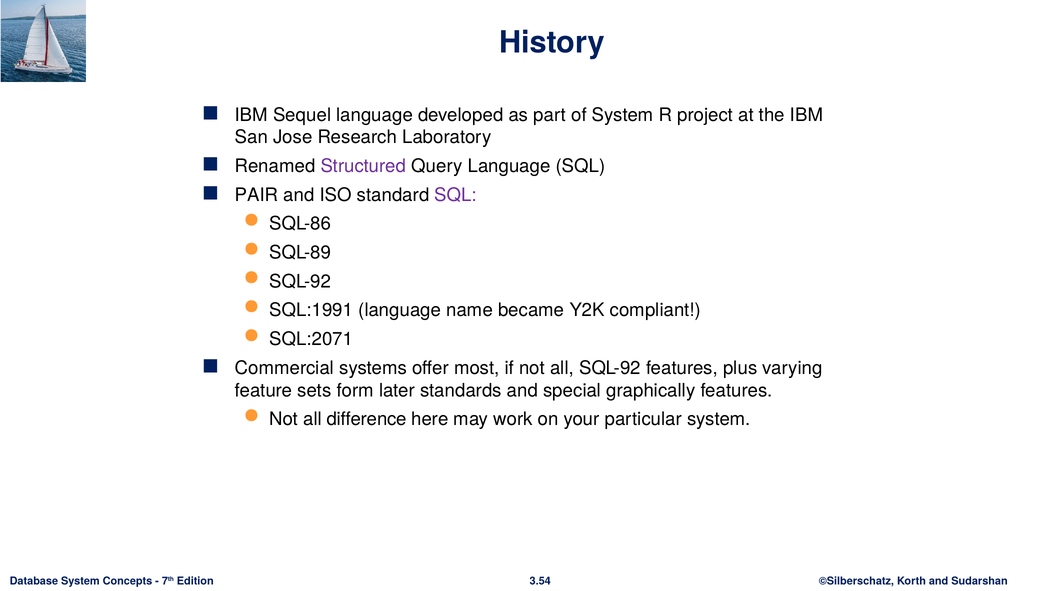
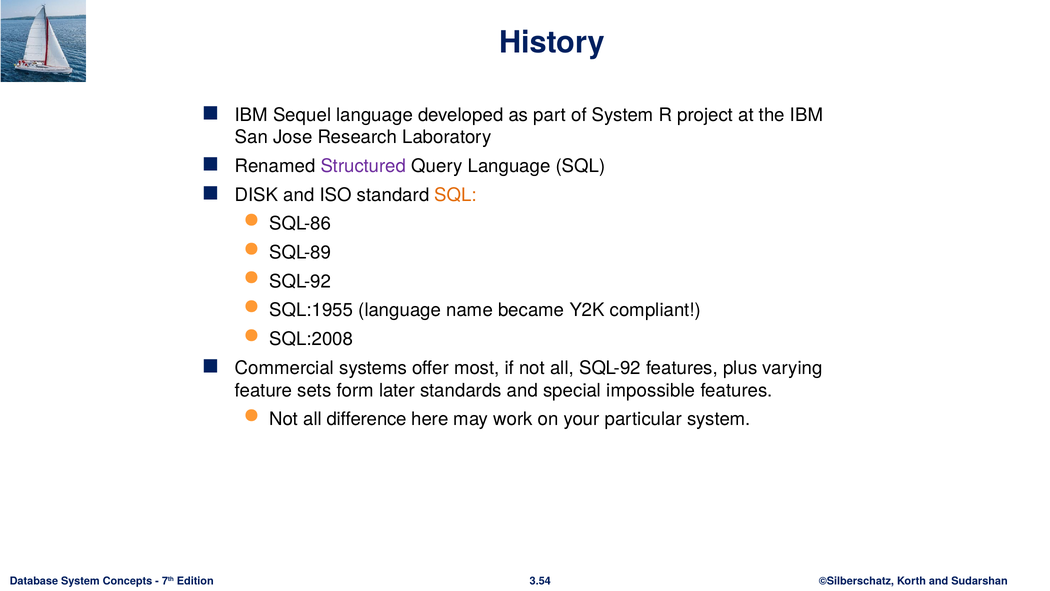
PAIR: PAIR -> DISK (257, 195)
SQL colour: purple -> orange (456, 195)
SQL:1991: SQL:1991 -> SQL:1955 (311, 310)
SQL:2071: SQL:2071 -> SQL:2008 (311, 339)
graphically: graphically -> impossible (651, 390)
